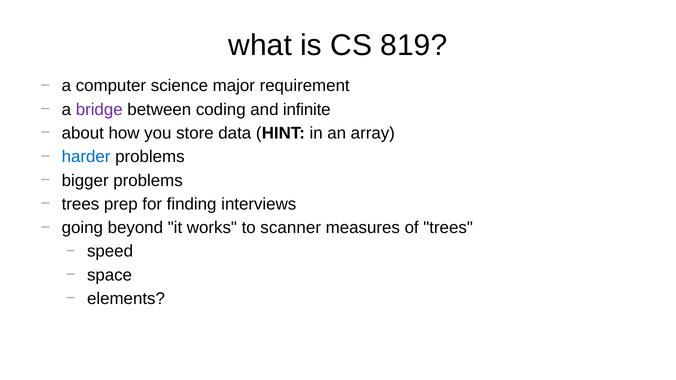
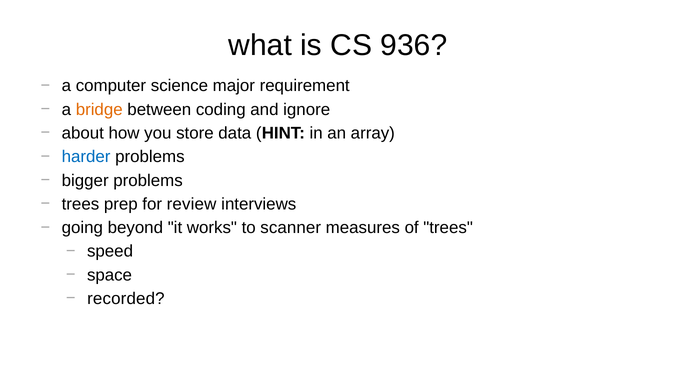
819: 819 -> 936 (414, 46)
bridge colour: purple -> orange (99, 110)
infinite: infinite -> ignore (307, 110)
finding: finding -> review (192, 204)
elements: elements -> recorded (126, 299)
